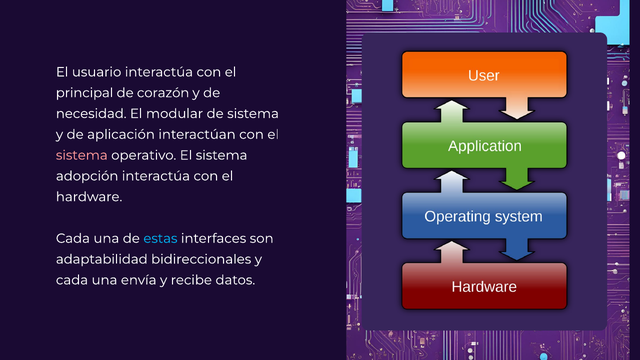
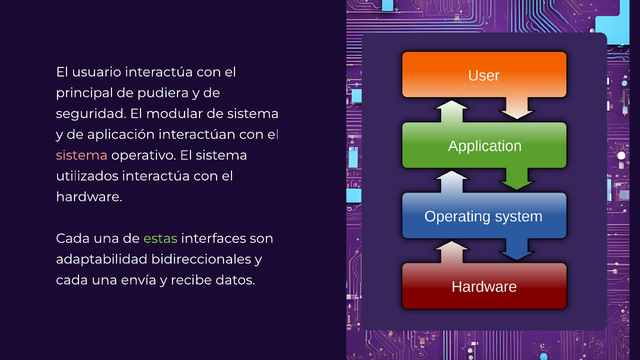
corazón: corazón -> pudiera (163, 93)
necesidad: necesidad -> seguridad (91, 114)
adopción: adopción -> utilizados (87, 176)
estas colour: light blue -> light green (160, 238)
